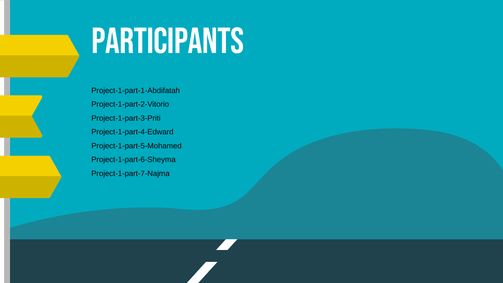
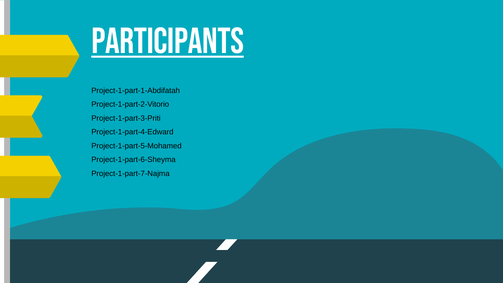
Participants underline: none -> present (168, 41)
